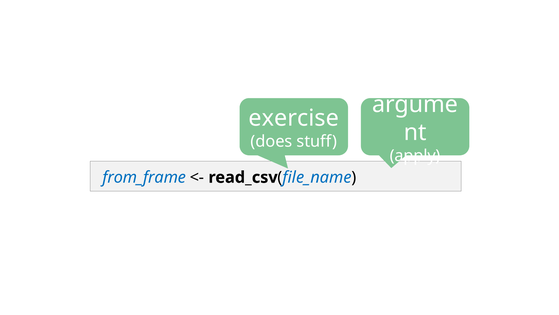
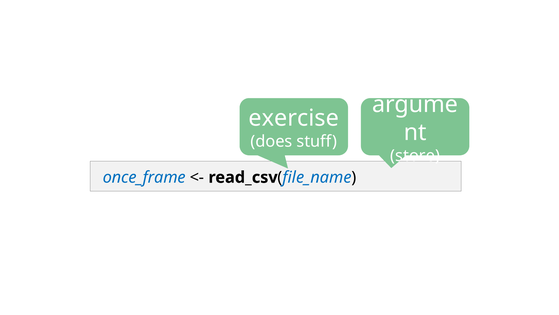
apply: apply -> store (415, 155)
from_frame: from_frame -> once_frame (144, 177)
